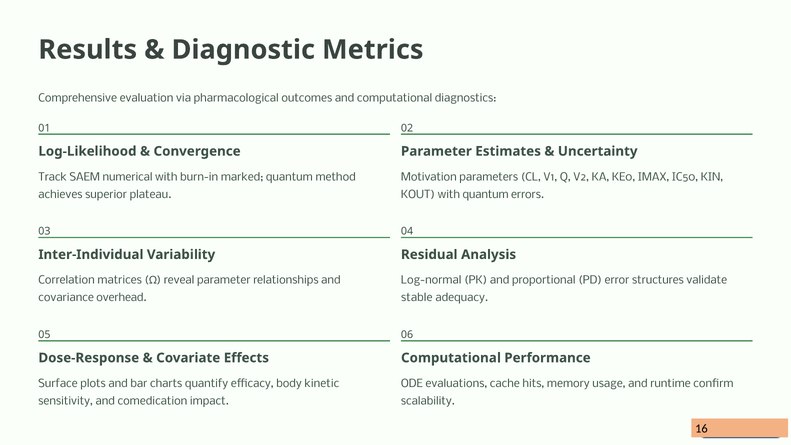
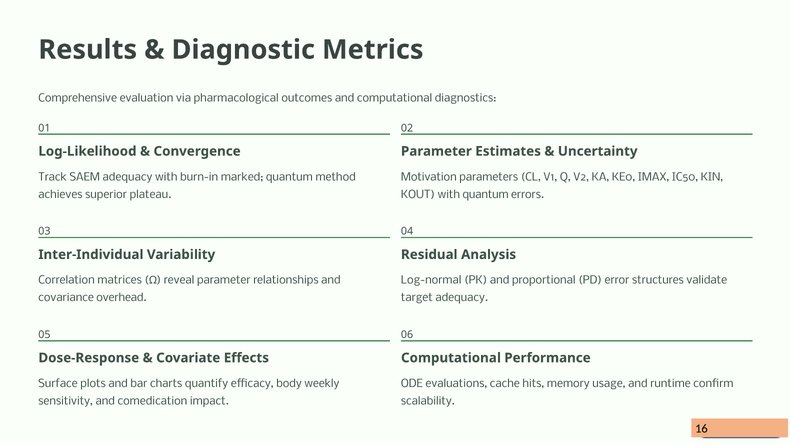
SAEM numerical: numerical -> adequacy (127, 177)
stable: stable -> target (417, 298)
kinetic: kinetic -> weekly (322, 384)
